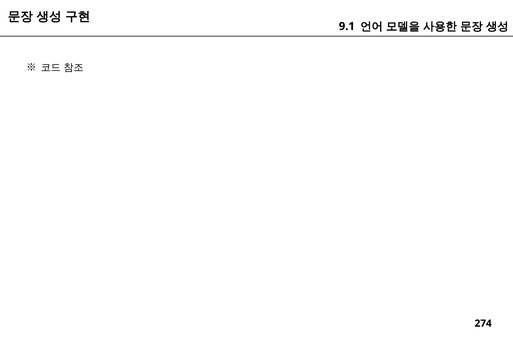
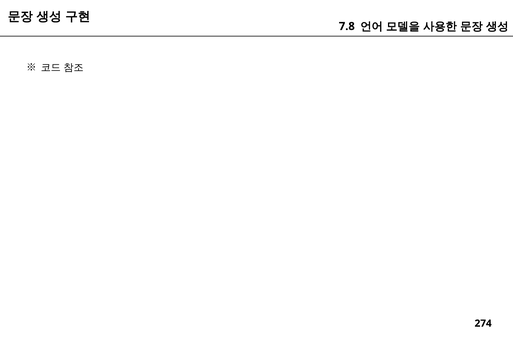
9.1: 9.1 -> 7.8 (347, 26)
